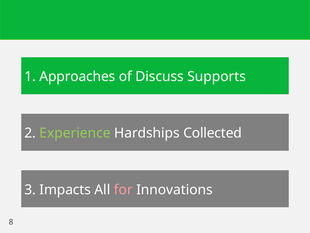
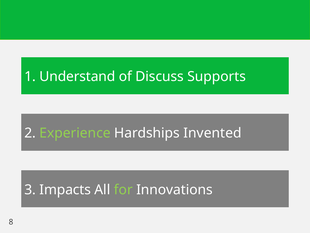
Approaches: Approaches -> Understand (77, 77)
Collected: Collected -> Invented (212, 133)
for colour: pink -> light green (123, 189)
